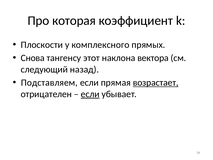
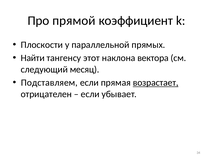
которая: которая -> прямой (74, 21)
комплексного: комплексного -> параллельной (100, 45)
Снова: Снова -> Найти (33, 58)
назад: назад -> месяц (85, 69)
если underline: present -> none (90, 94)
